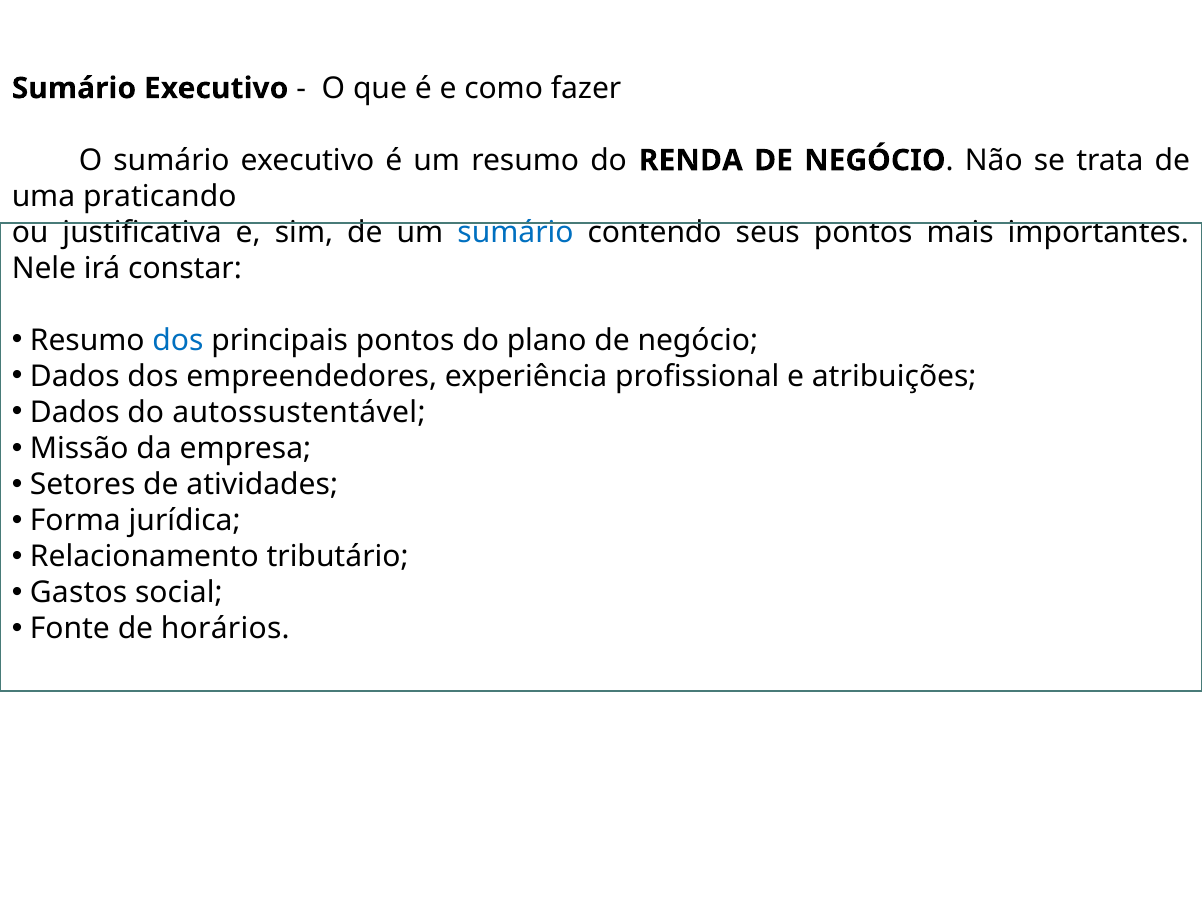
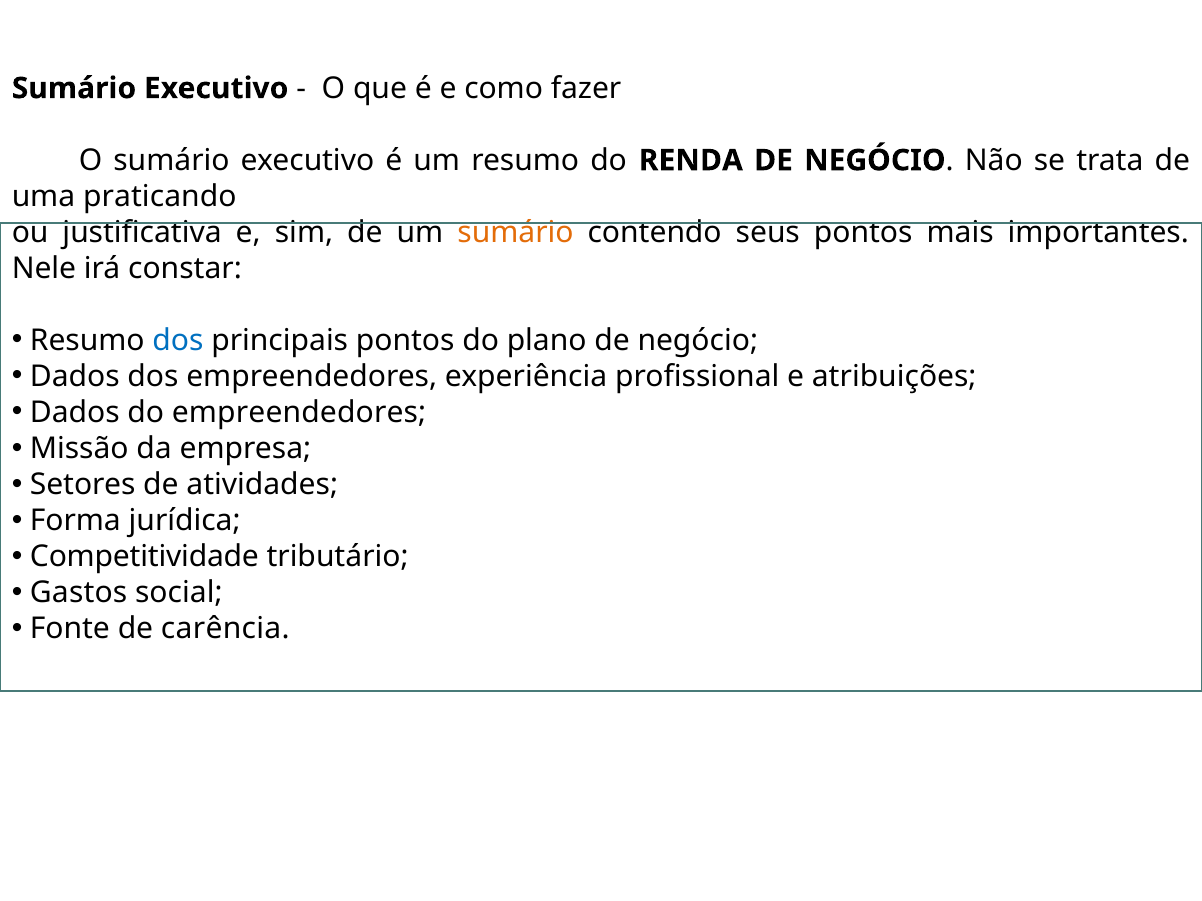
sumário colour: blue -> orange (515, 233)
do autossustentável: autossustentável -> empreendedores (299, 413)
Relacionamento: Relacionamento -> Competitividade (144, 557)
horários: horários -> carência (225, 629)
